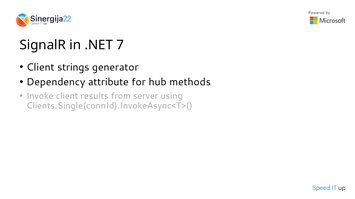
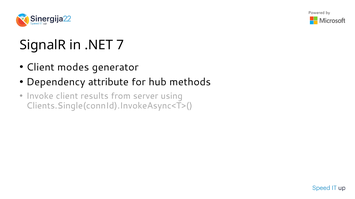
strings: strings -> modes (73, 67)
